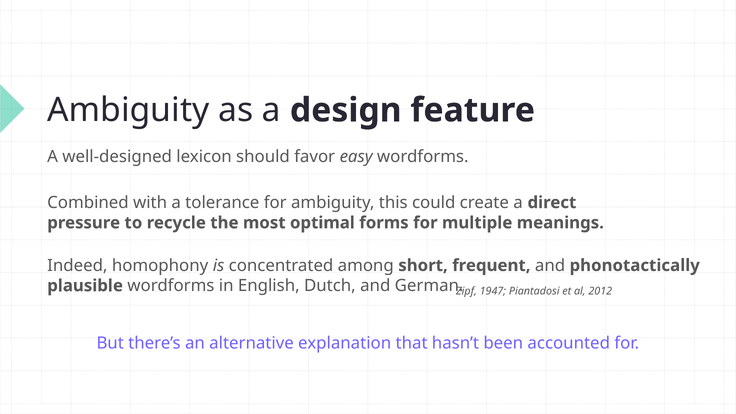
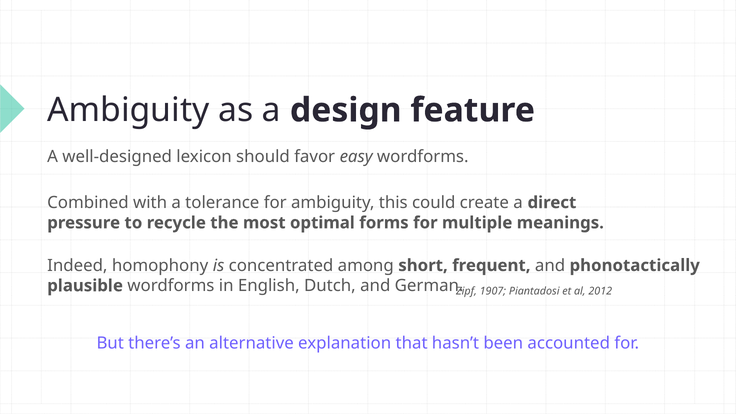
1947: 1947 -> 1907 (493, 291)
